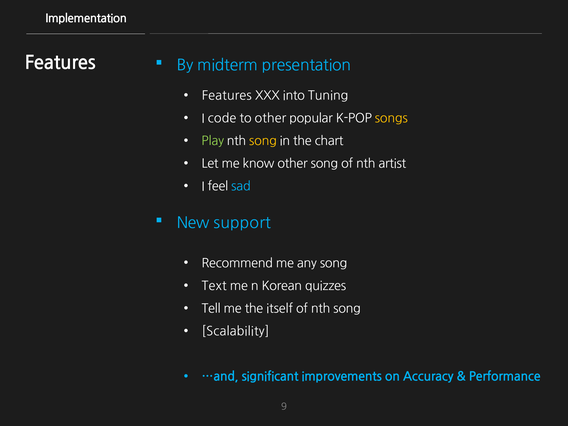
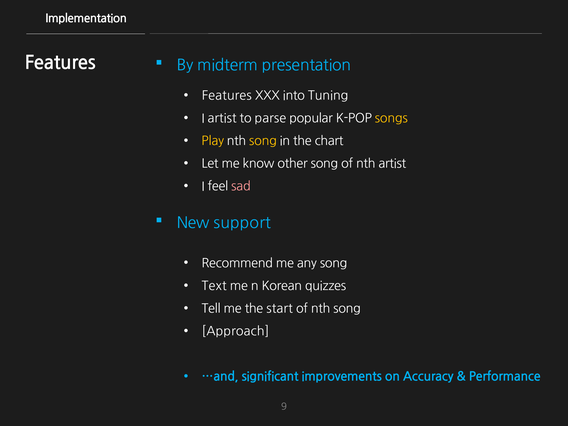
I code: code -> artist (222, 118)
to other: other -> parse (270, 118)
Play colour: light green -> yellow (213, 141)
sad colour: light blue -> pink (241, 186)
itself: itself -> start (280, 309)
Scalability: Scalability -> Approach (235, 331)
